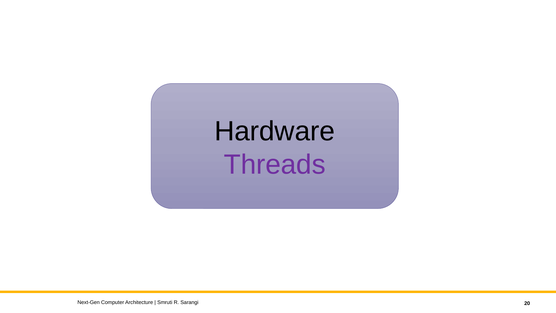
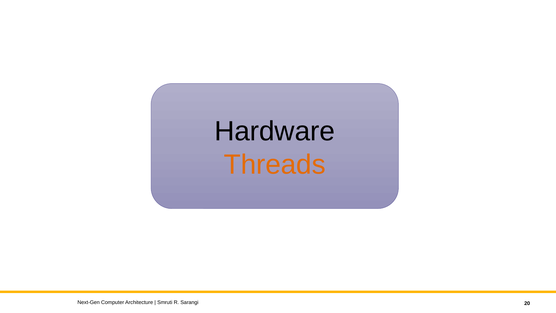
Threads colour: purple -> orange (275, 165)
